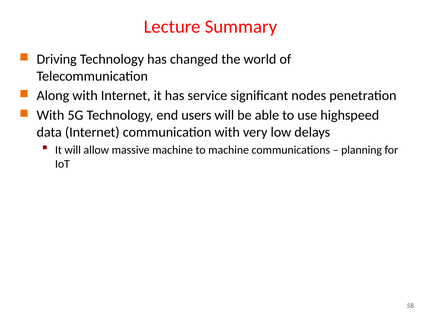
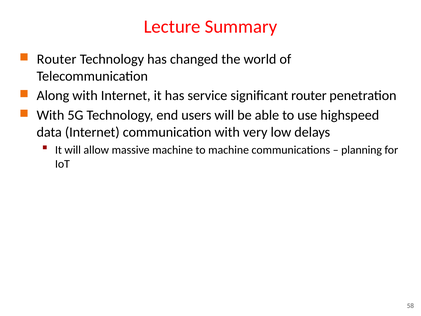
Driving: Driving -> Router (57, 59)
significant nodes: nodes -> router (309, 96)
